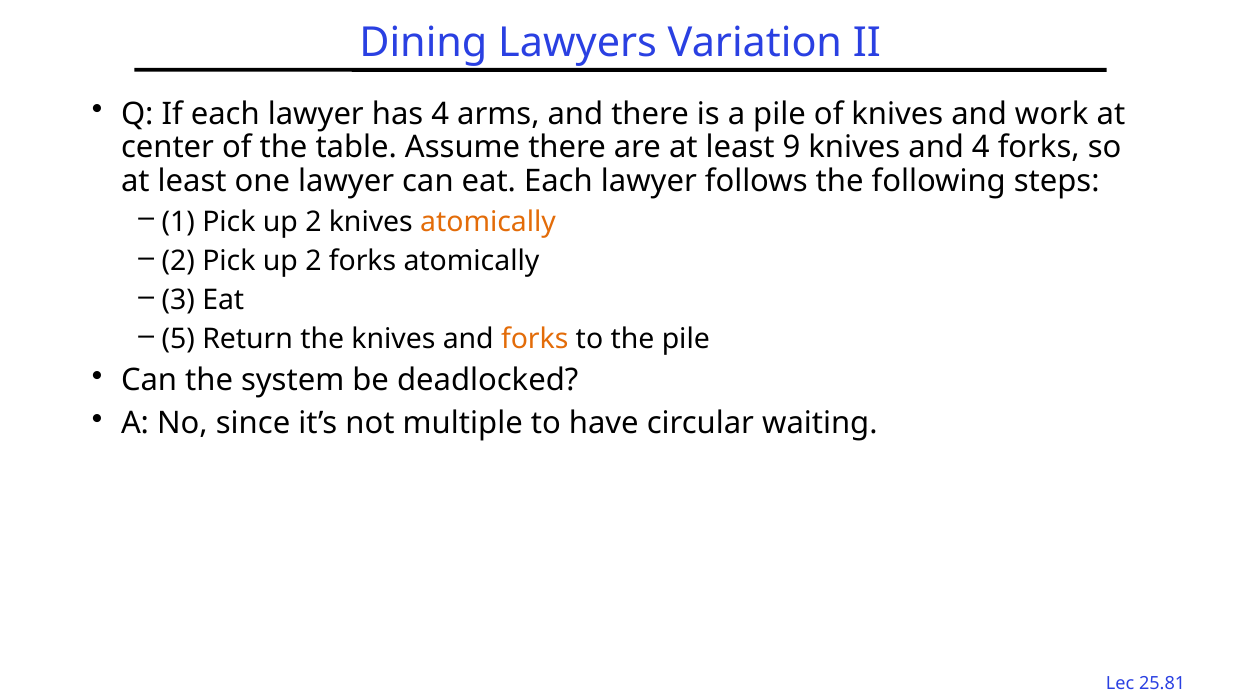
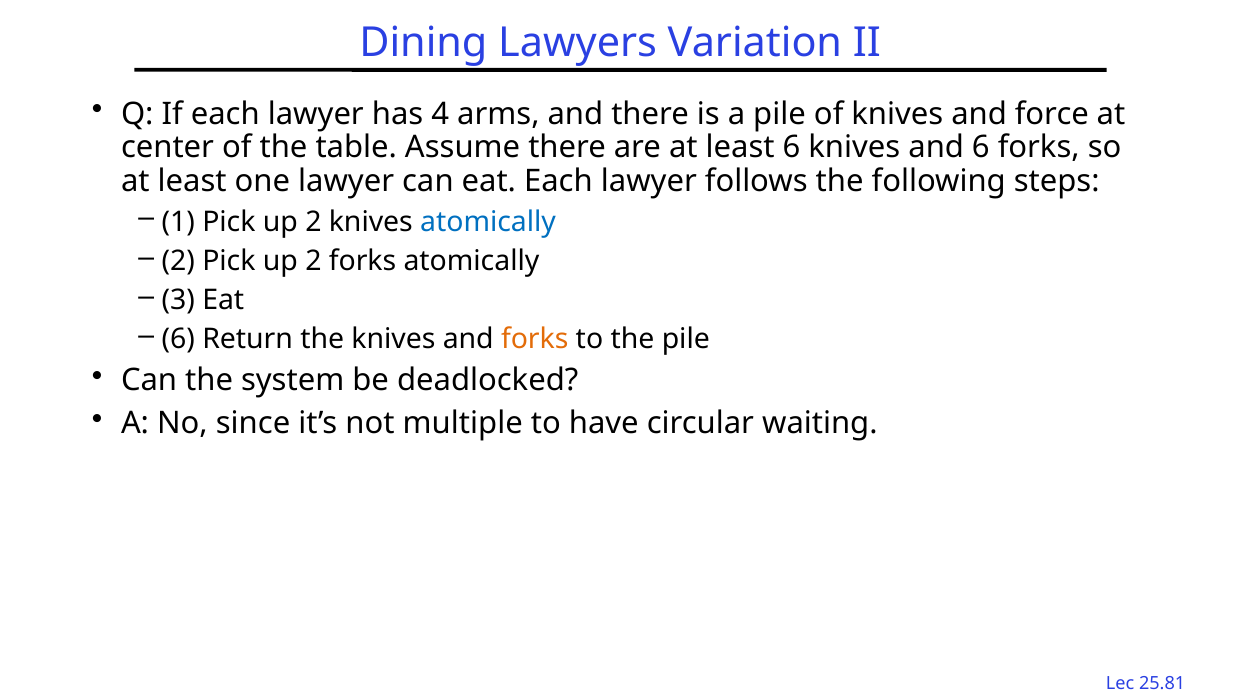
work: work -> force (1052, 114)
least 9: 9 -> 6 (792, 148)
and 4: 4 -> 6 (981, 148)
atomically colour: orange -> blue (488, 222)
5: 5 -> 6 (178, 339)
